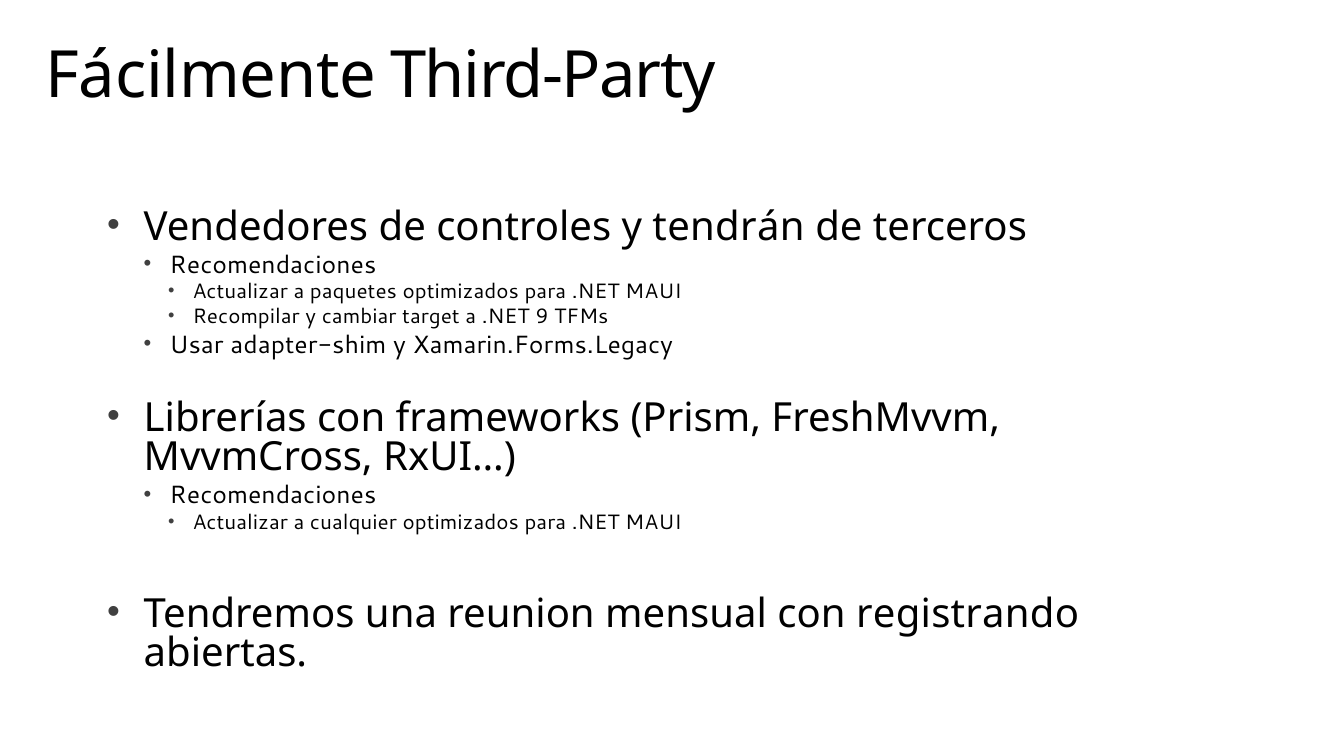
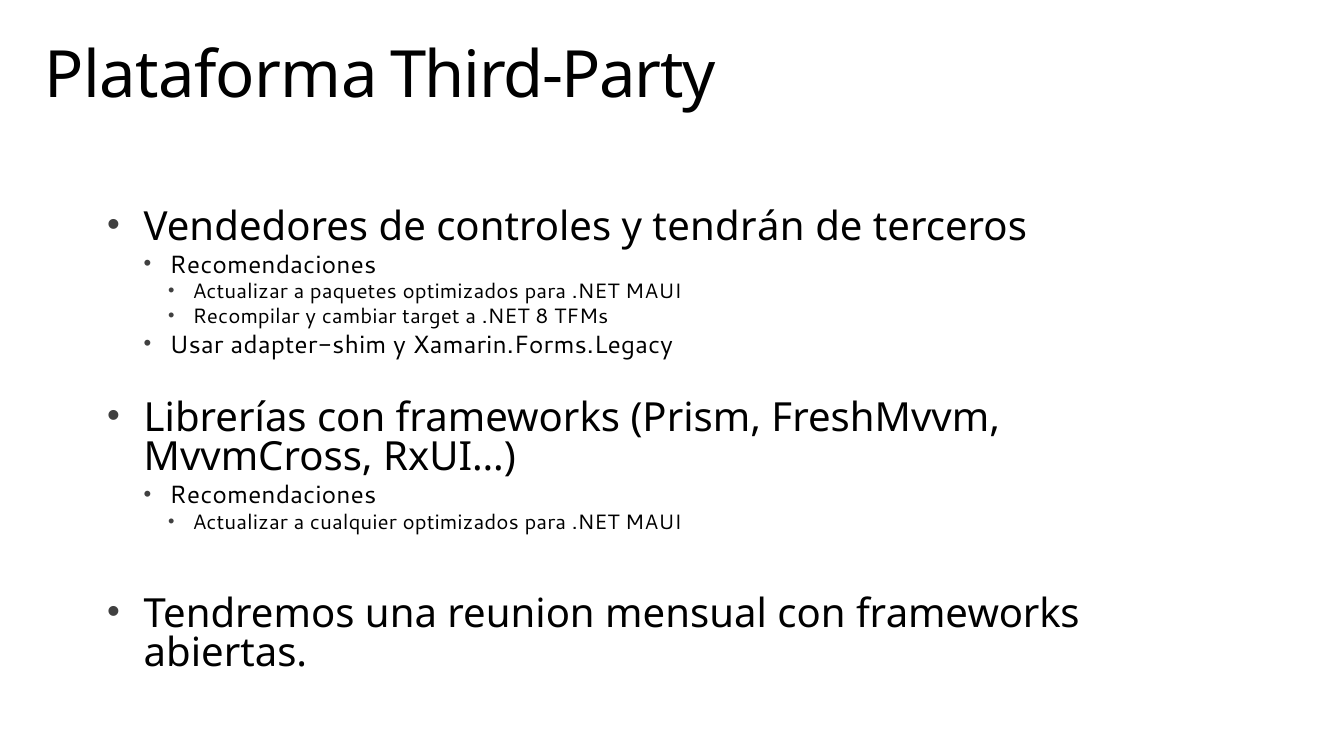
Fácilmente: Fácilmente -> Plataforma (211, 76)
9: 9 -> 8 (542, 317)
mensual con registrando: registrando -> frameworks (968, 614)
